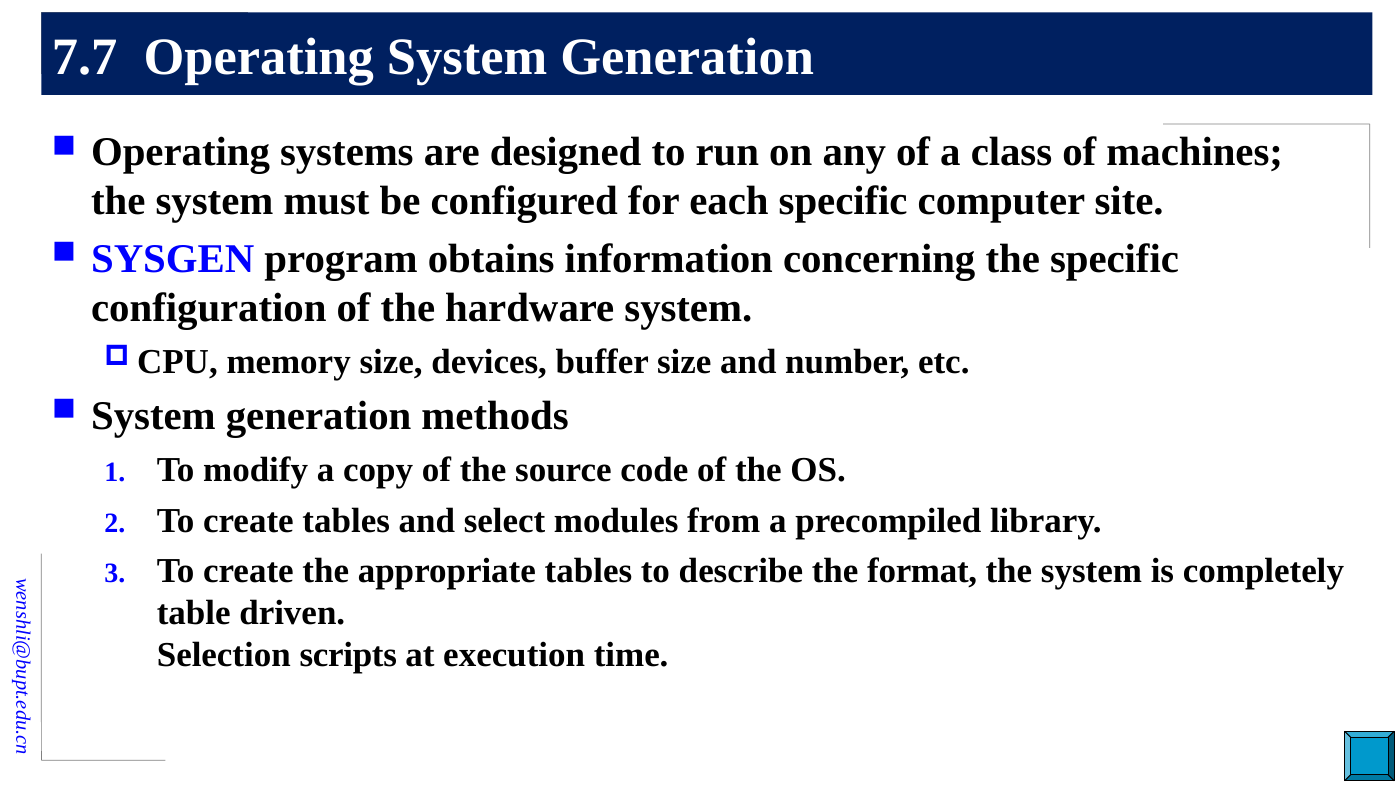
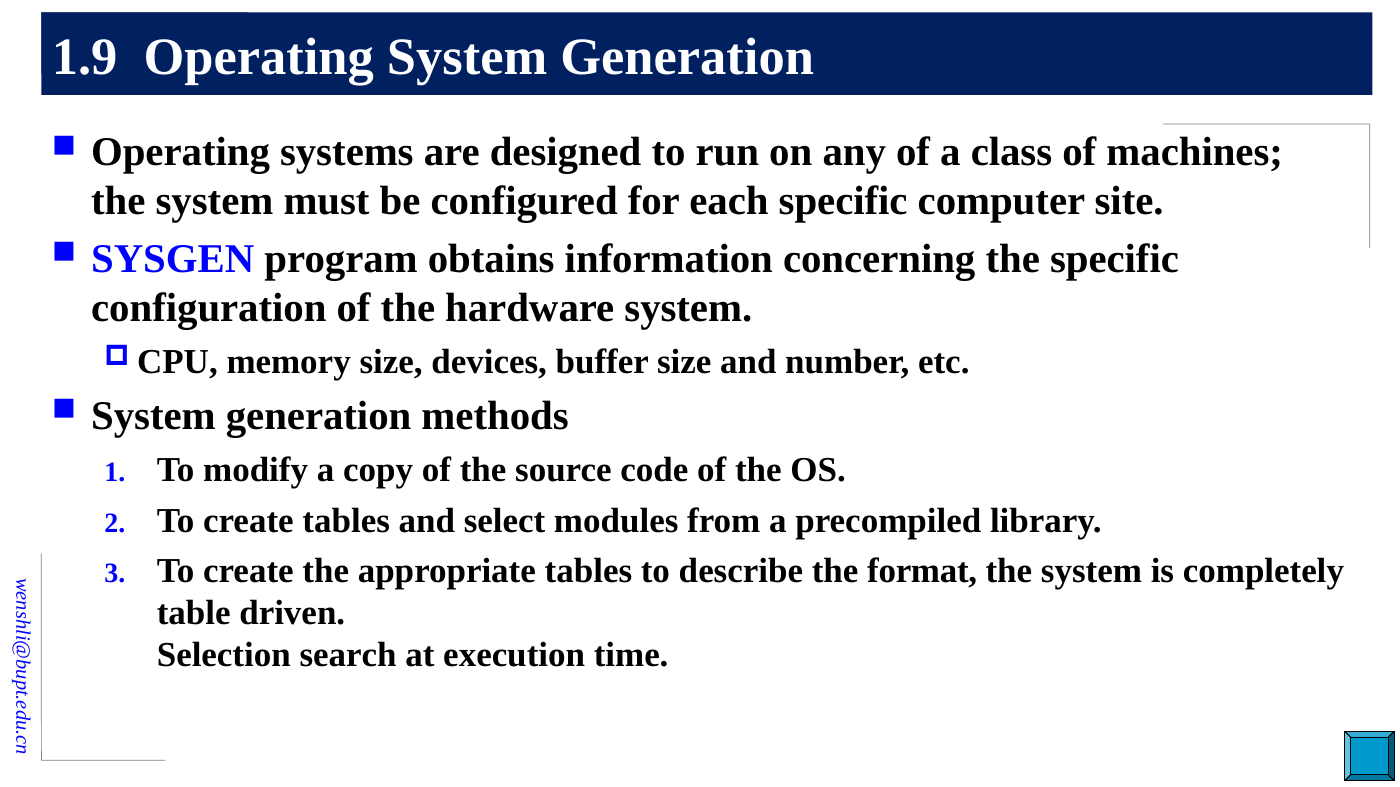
7.7: 7.7 -> 1.9 (85, 57)
scripts: scripts -> search (348, 656)
